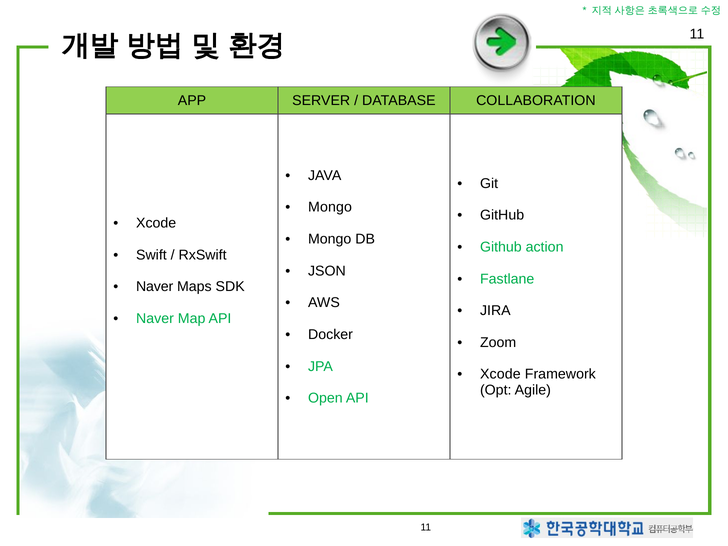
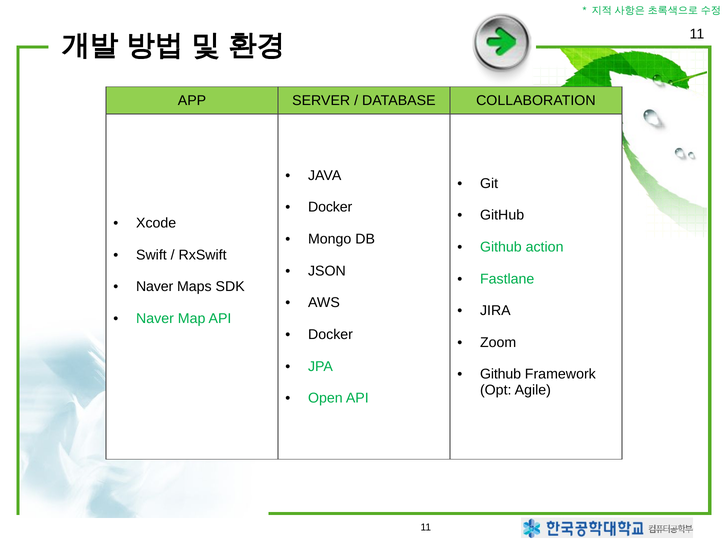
Mongo: Mongo -> Docker (330, 207)
Xcode: Xcode -> Github (501, 374)
